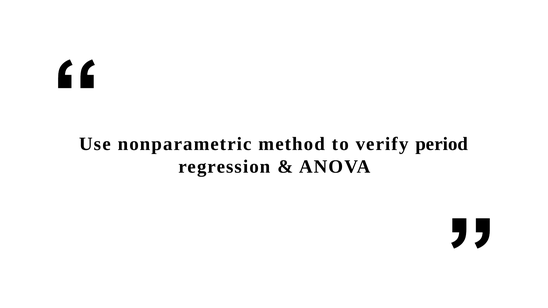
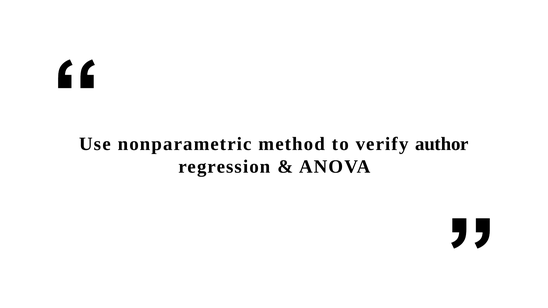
period: period -> author (442, 144)
